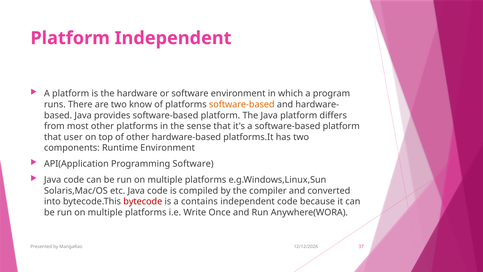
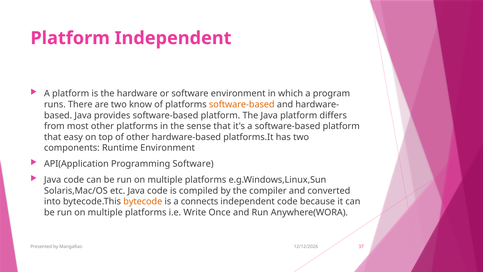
user: user -> easy (73, 137)
bytecode colour: red -> orange (143, 201)
contains: contains -> connects (200, 201)
